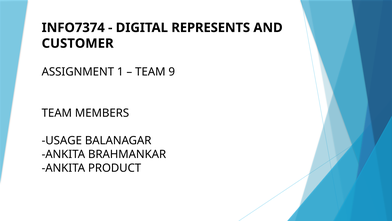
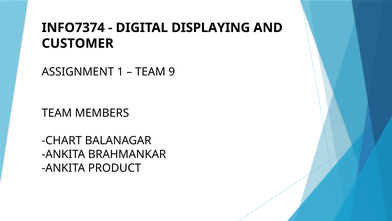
REPRESENTS: REPRESENTS -> DISPLAYING (211, 28)
USAGE: USAGE -> CHART (62, 140)
